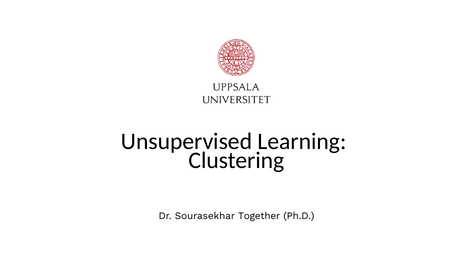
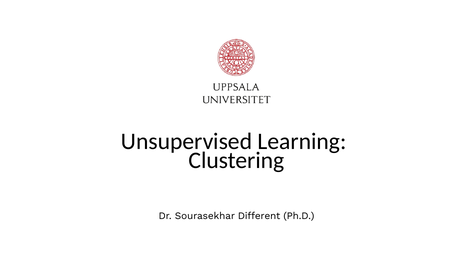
Together: Together -> Different (259, 216)
